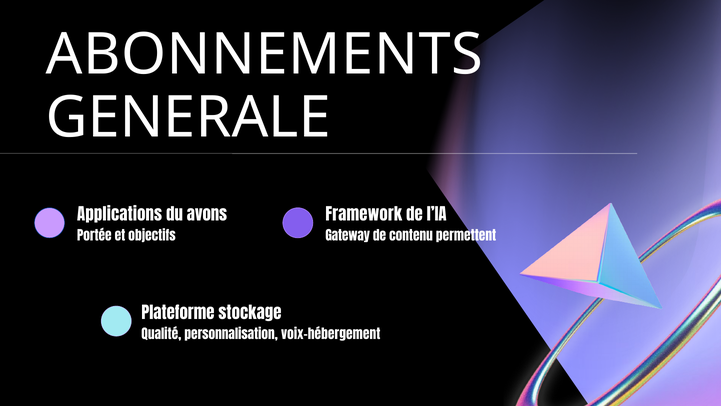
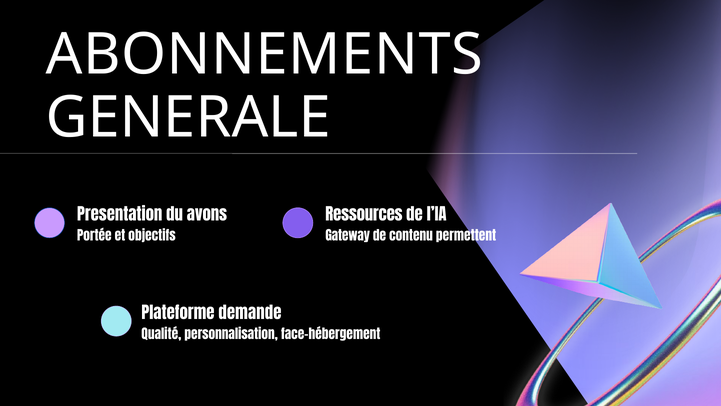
Applications: Applications -> Presentation (120, 215)
Framework: Framework -> Ressources (364, 215)
stockage: stockage -> demande (250, 313)
voix-hébergement: voix-hébergement -> face-hébergement (331, 335)
